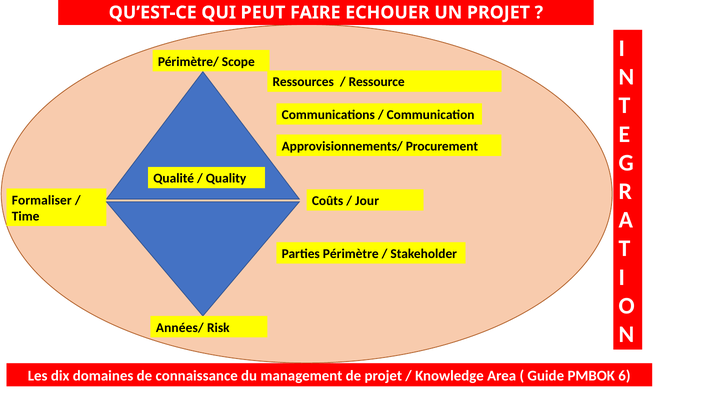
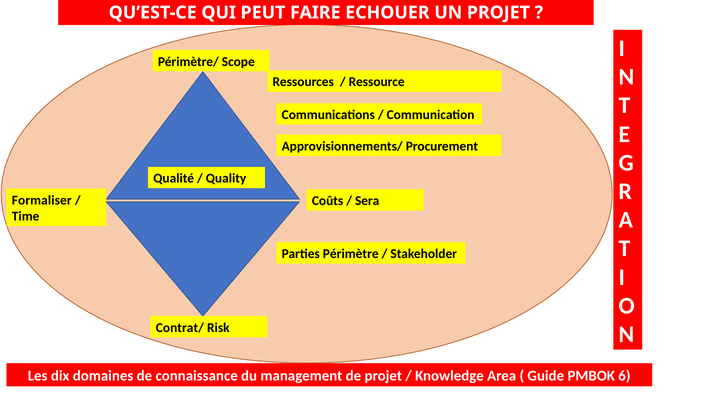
Jour: Jour -> Sera (367, 201)
Années/: Années/ -> Contrat/ (180, 327)
